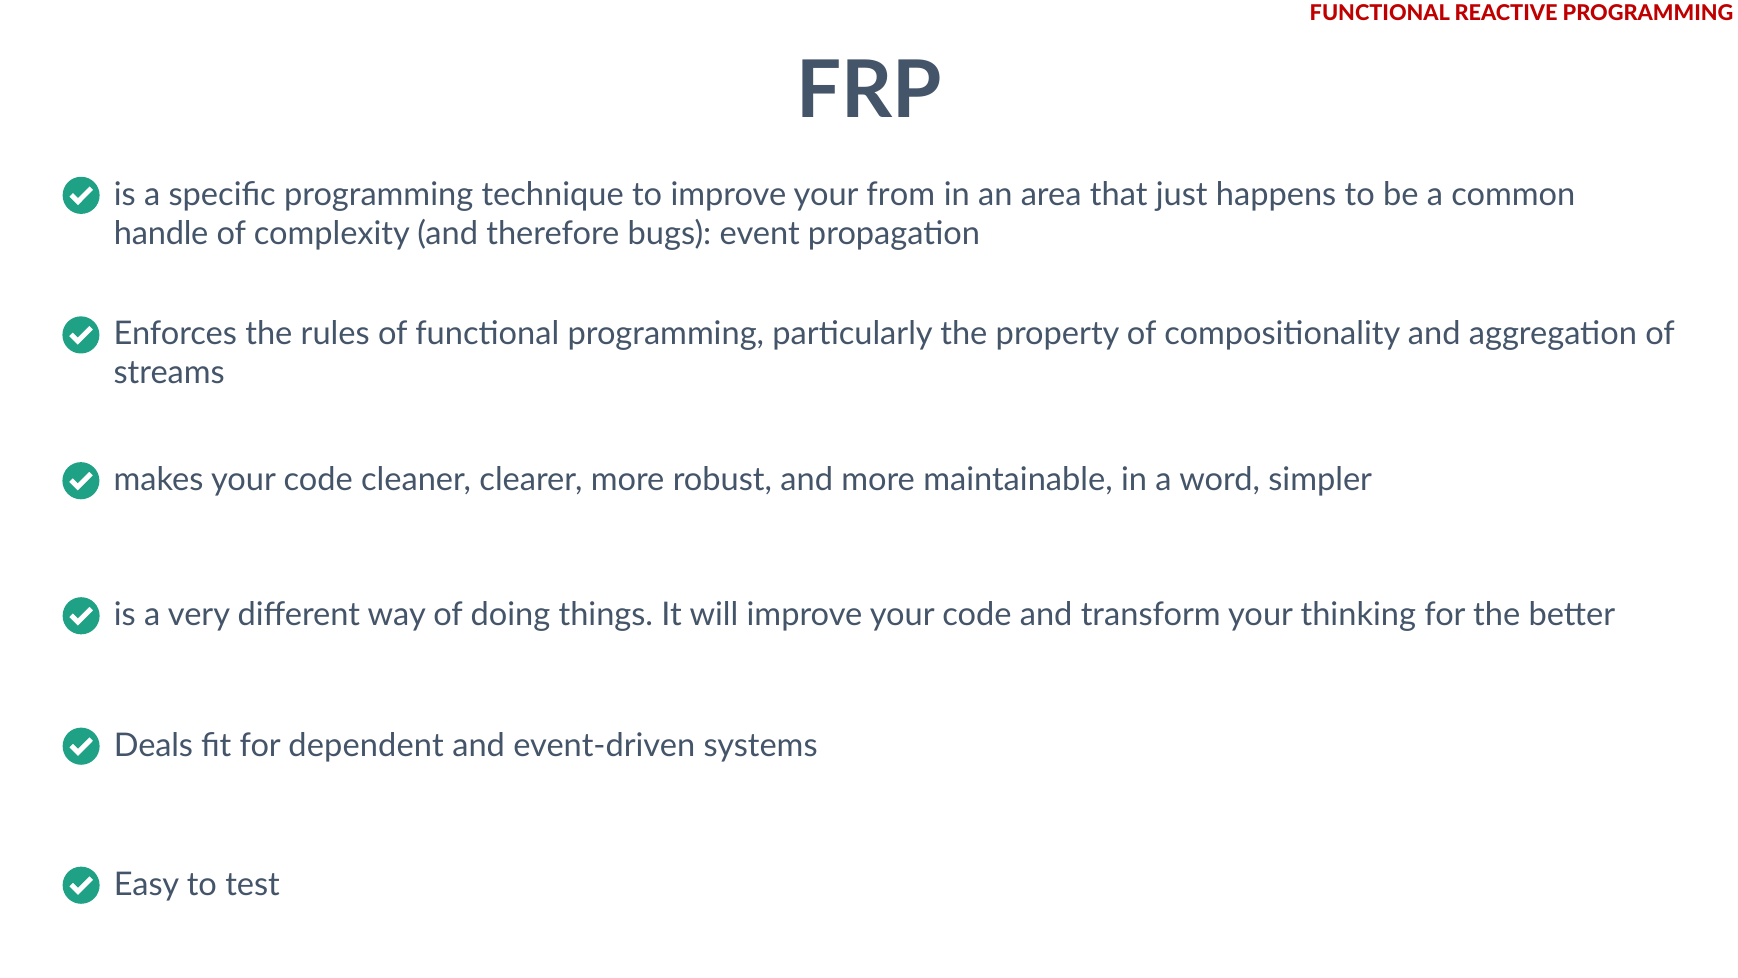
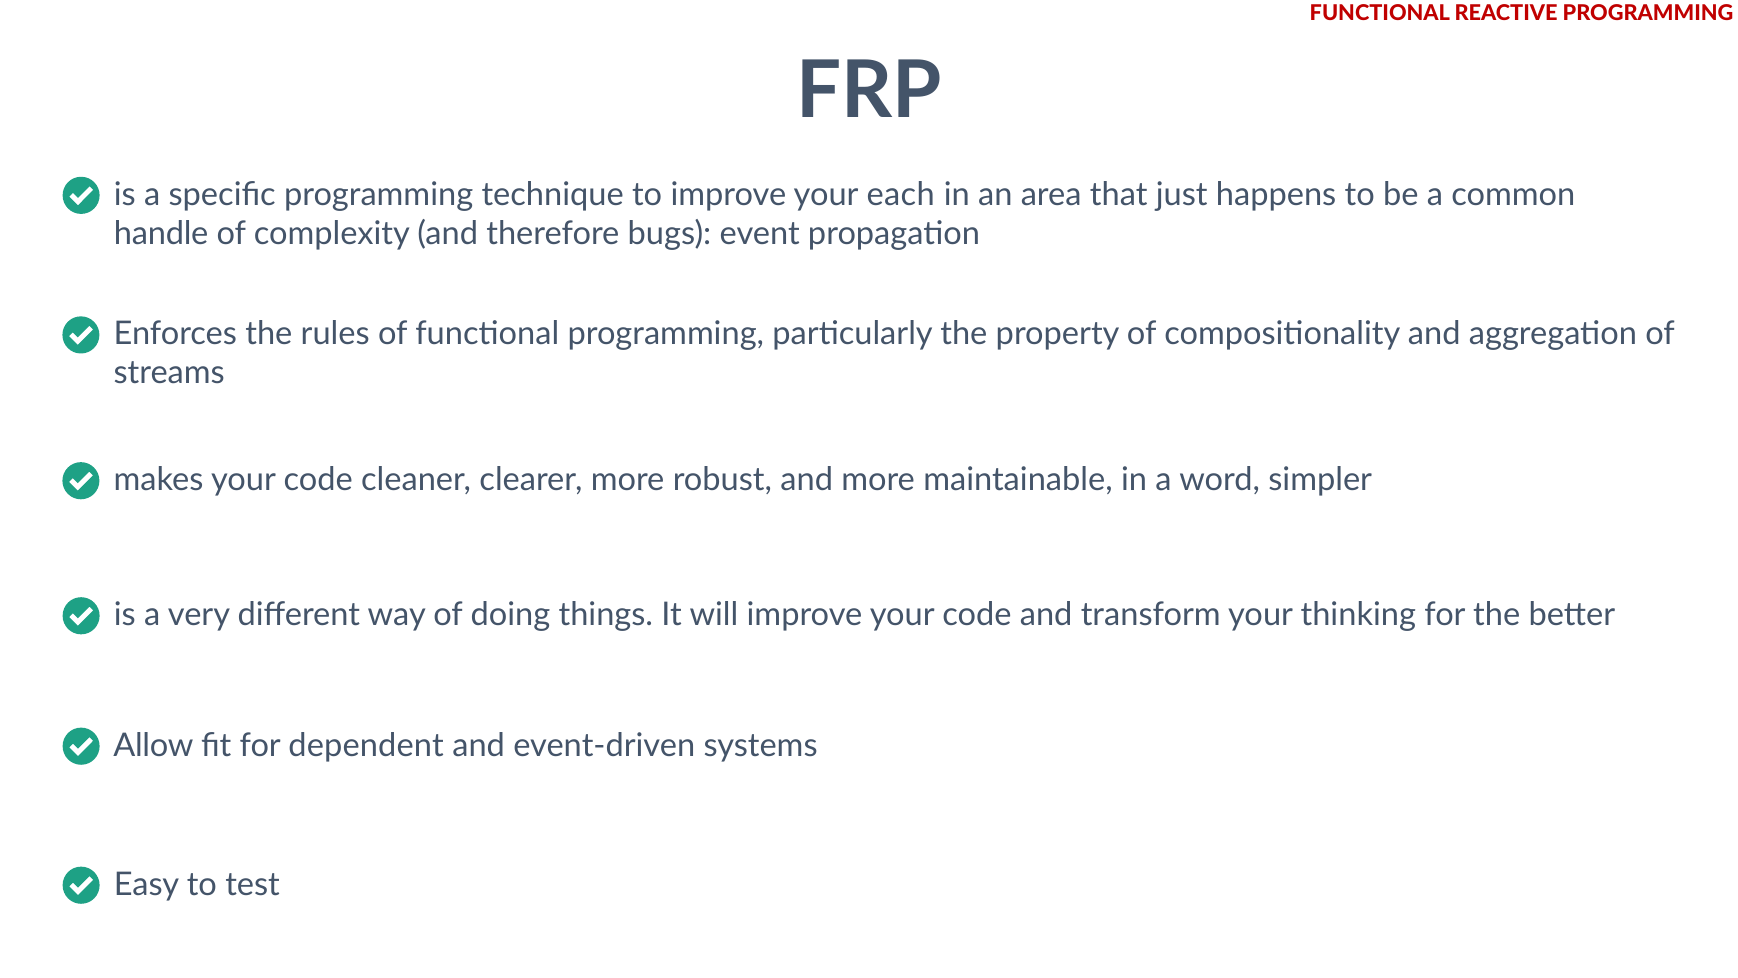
from: from -> each (901, 194)
Deals: Deals -> Allow (153, 745)
